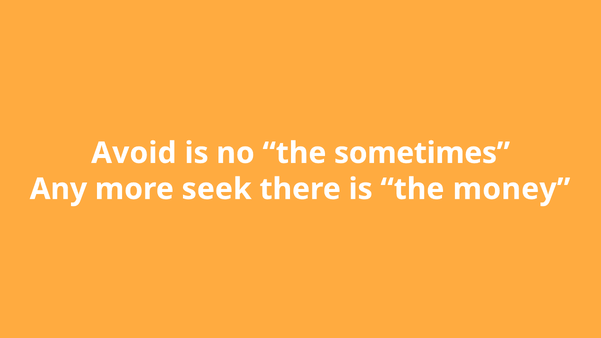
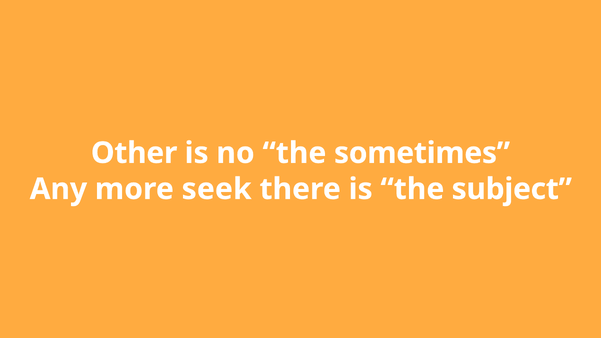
Avoid: Avoid -> Other (134, 153)
money: money -> subject (512, 189)
